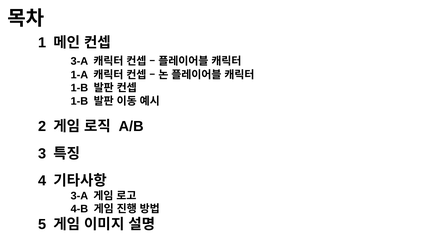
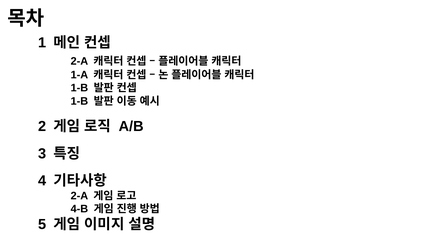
3-A: 3-A -> 2-A (79, 61)
3-A: 3-A -> 2-A (79, 196)
